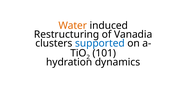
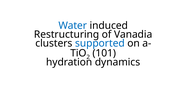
Water colour: orange -> blue (73, 26)
